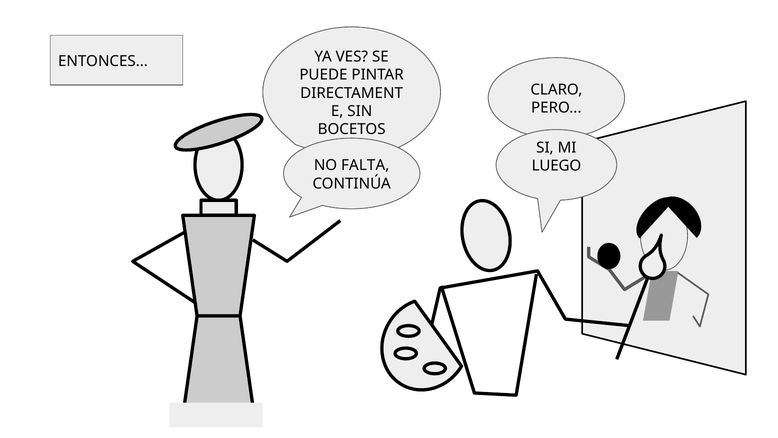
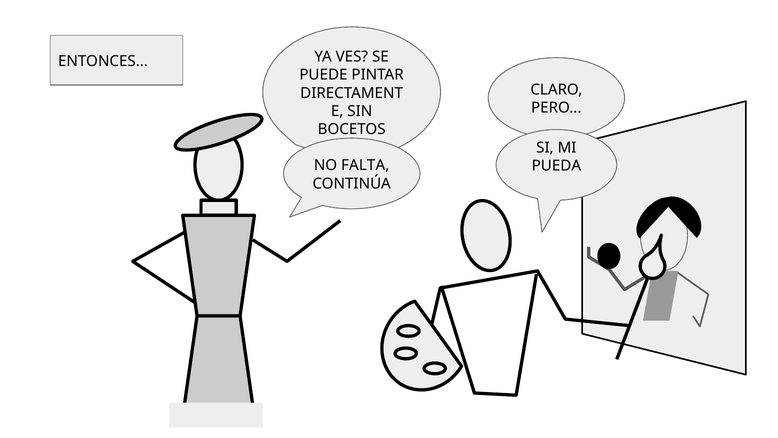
LUEGO: LUEGO -> PUEDA (556, 166)
